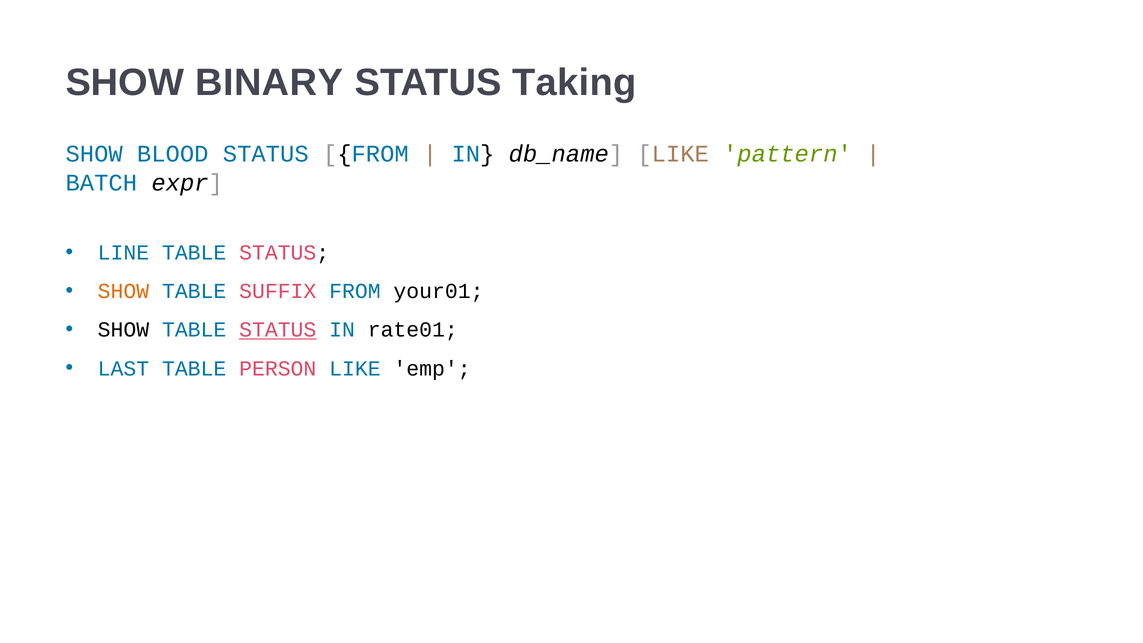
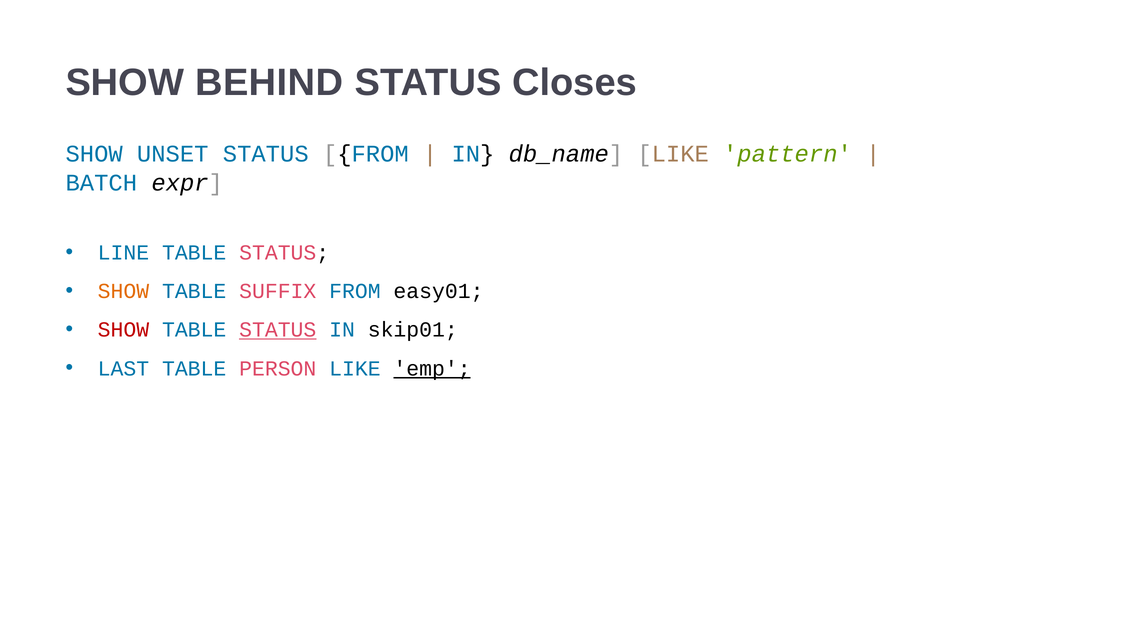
BINARY: BINARY -> BEHIND (269, 83)
Taking: Taking -> Closes (575, 83)
BLOOD: BLOOD -> UNSET (173, 154)
your01: your01 -> easy01 (438, 291)
SHOW colour: black -> red (123, 330)
rate01: rate01 -> skip01 (413, 330)
emp underline: none -> present (432, 368)
